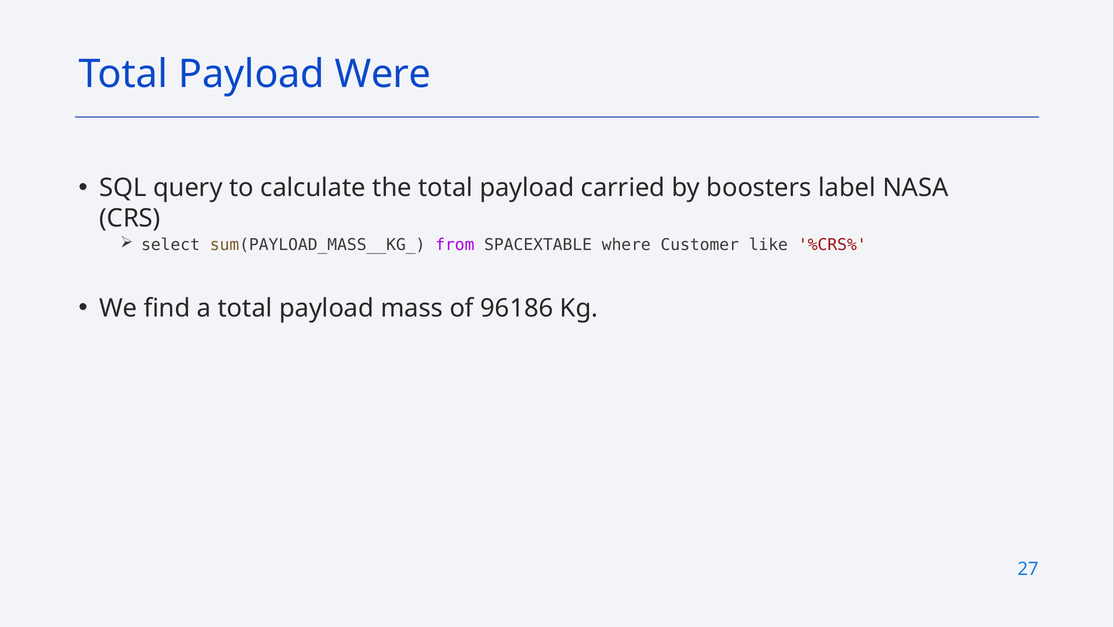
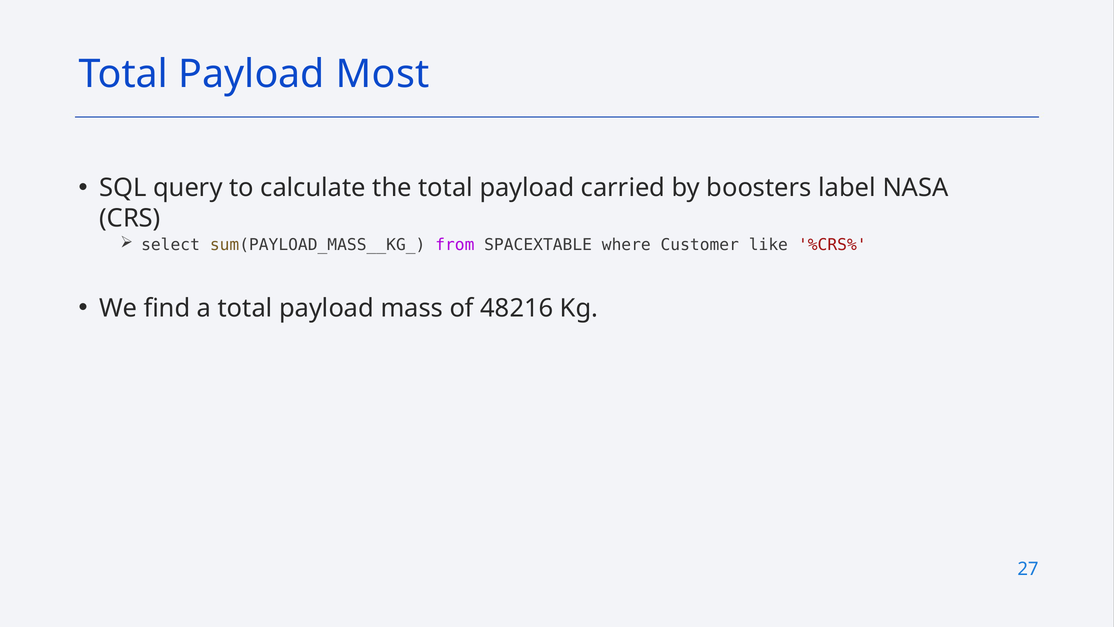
Were: Were -> Most (383, 74)
96186: 96186 -> 48216 (517, 308)
